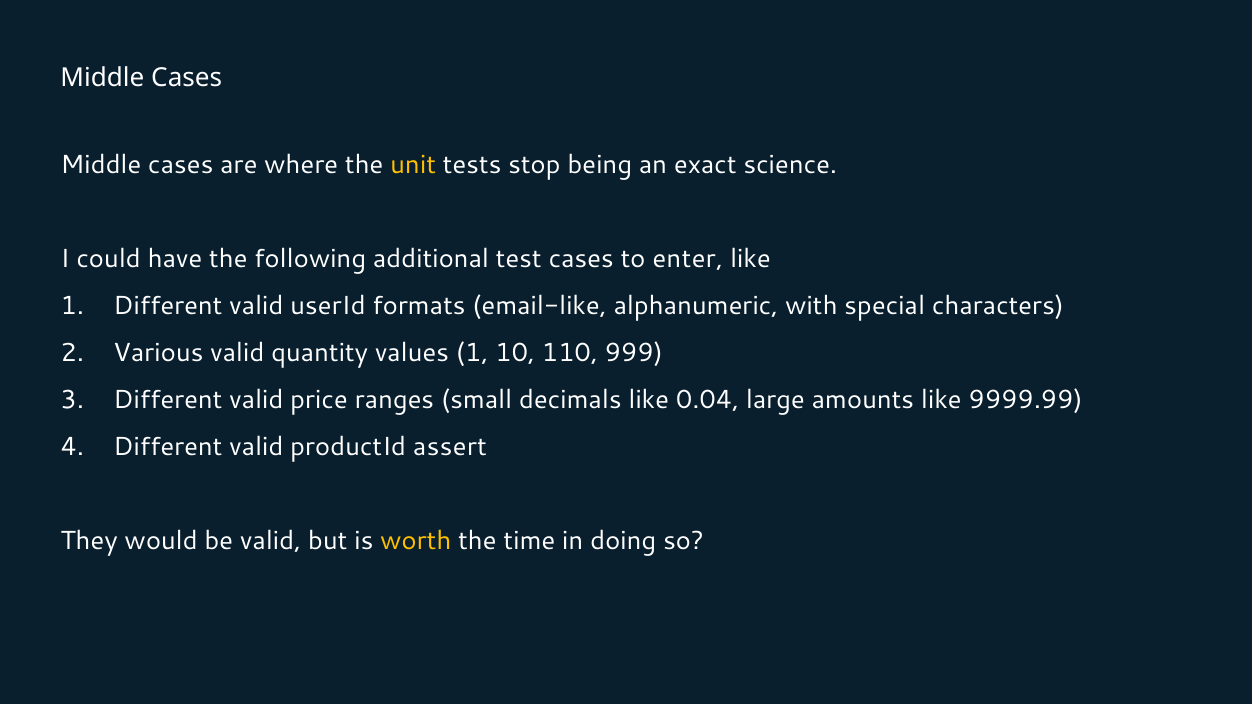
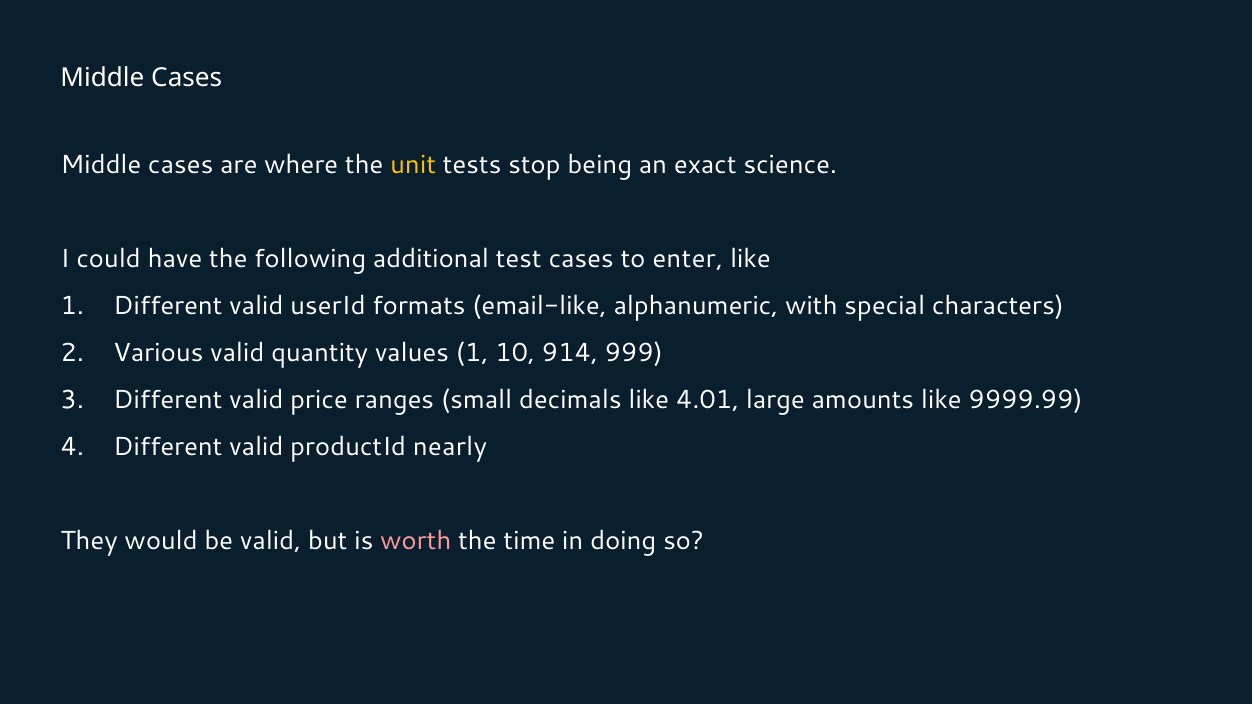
110: 110 -> 914 (570, 353)
0.04: 0.04 -> 4.01 (708, 400)
assert: assert -> nearly (450, 447)
worth colour: yellow -> pink (416, 541)
